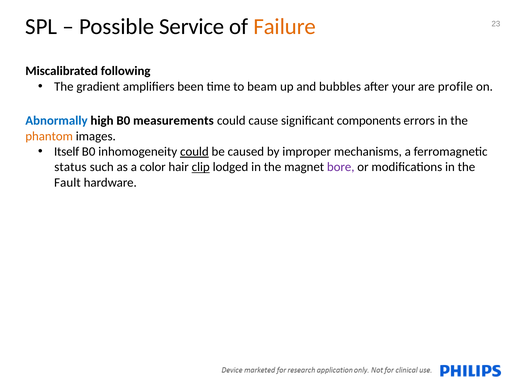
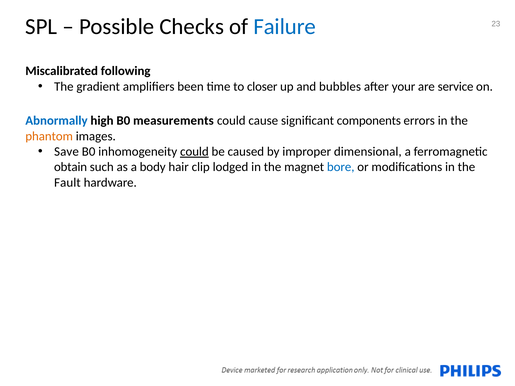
Service: Service -> Checks (192, 27)
Failure colour: orange -> blue (285, 27)
beam: beam -> closer (262, 87)
profile: profile -> service (456, 87)
Itself: Itself -> Save (66, 152)
mechanisms: mechanisms -> dimensional (368, 152)
status: status -> obtain (71, 167)
color: color -> body (153, 167)
clip underline: present -> none (201, 167)
bore colour: purple -> blue (341, 167)
